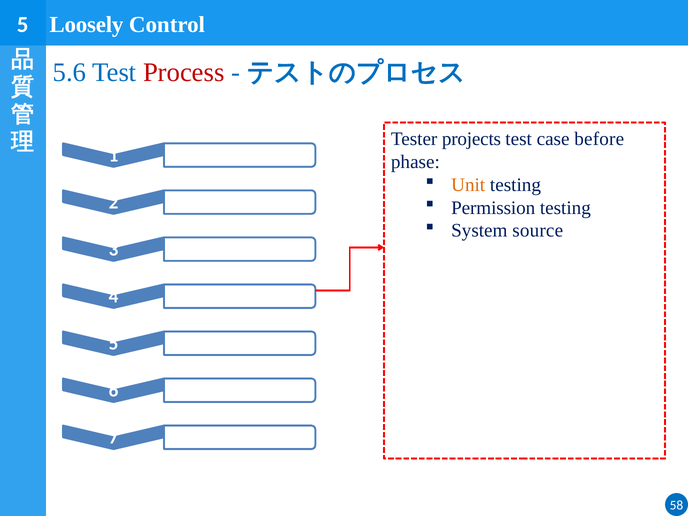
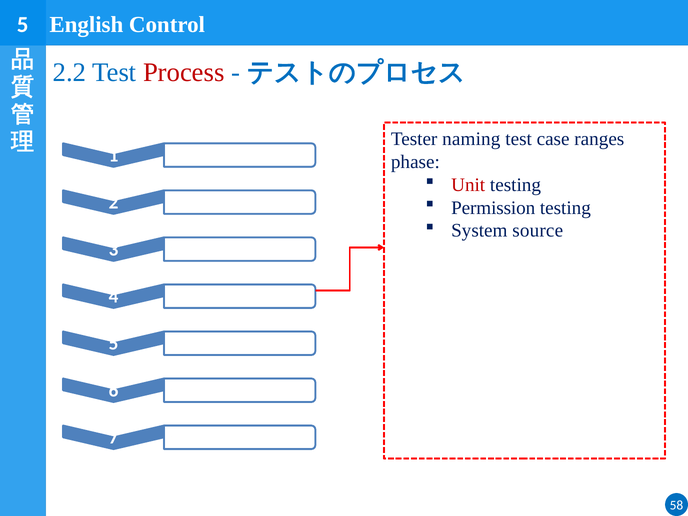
Loosely: Loosely -> English (86, 25)
5.6: 5.6 -> 2.2 (69, 72)
projects: projects -> naming (471, 139)
before: before -> ranges (599, 139)
Unit colour: orange -> red (468, 185)
